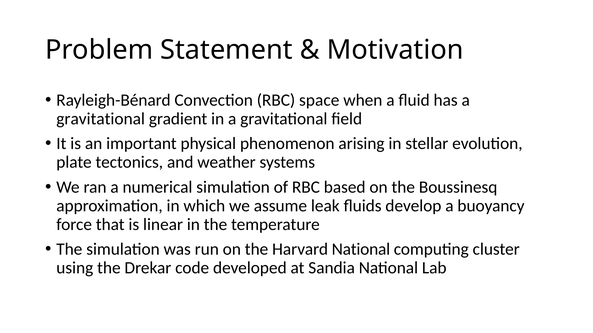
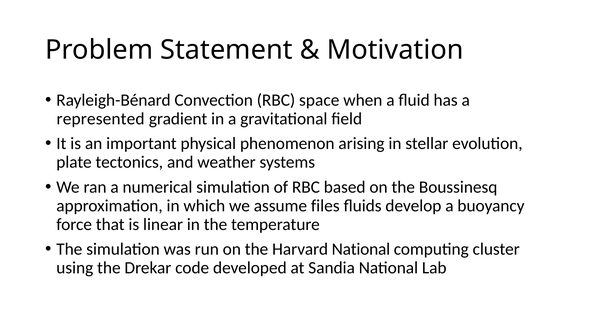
gravitational: gravitational -> represented (101, 119)
leak: leak -> files (325, 206)
